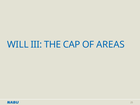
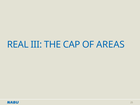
WILL: WILL -> REAL (18, 45)
